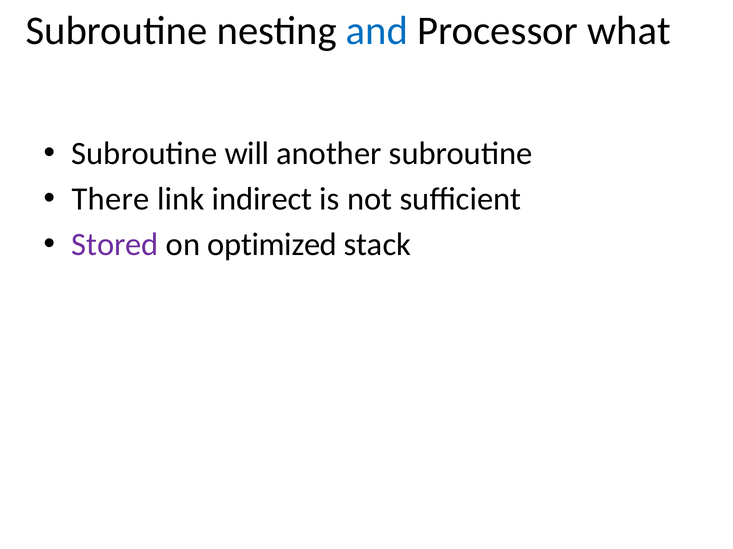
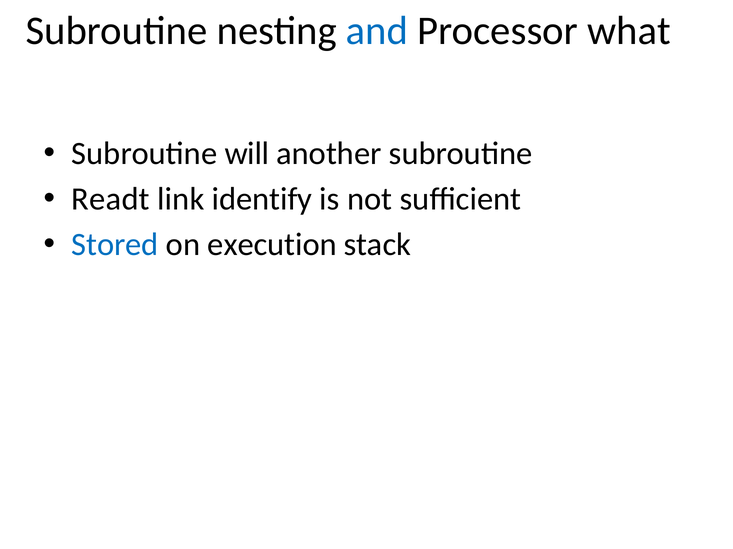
There: There -> Readt (111, 199)
indirect: indirect -> identify (262, 199)
Stored colour: purple -> blue (115, 245)
optimized: optimized -> execution (272, 245)
